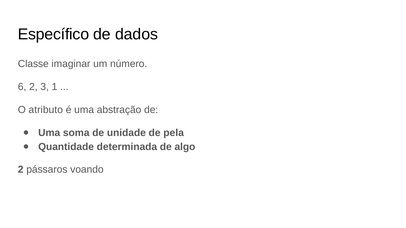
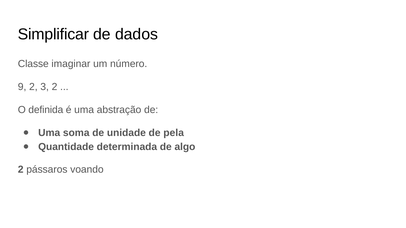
Específico: Específico -> Simplificar (53, 34)
6: 6 -> 9 (22, 87)
3 1: 1 -> 2 (55, 87)
atributo: atributo -> definida (46, 110)
